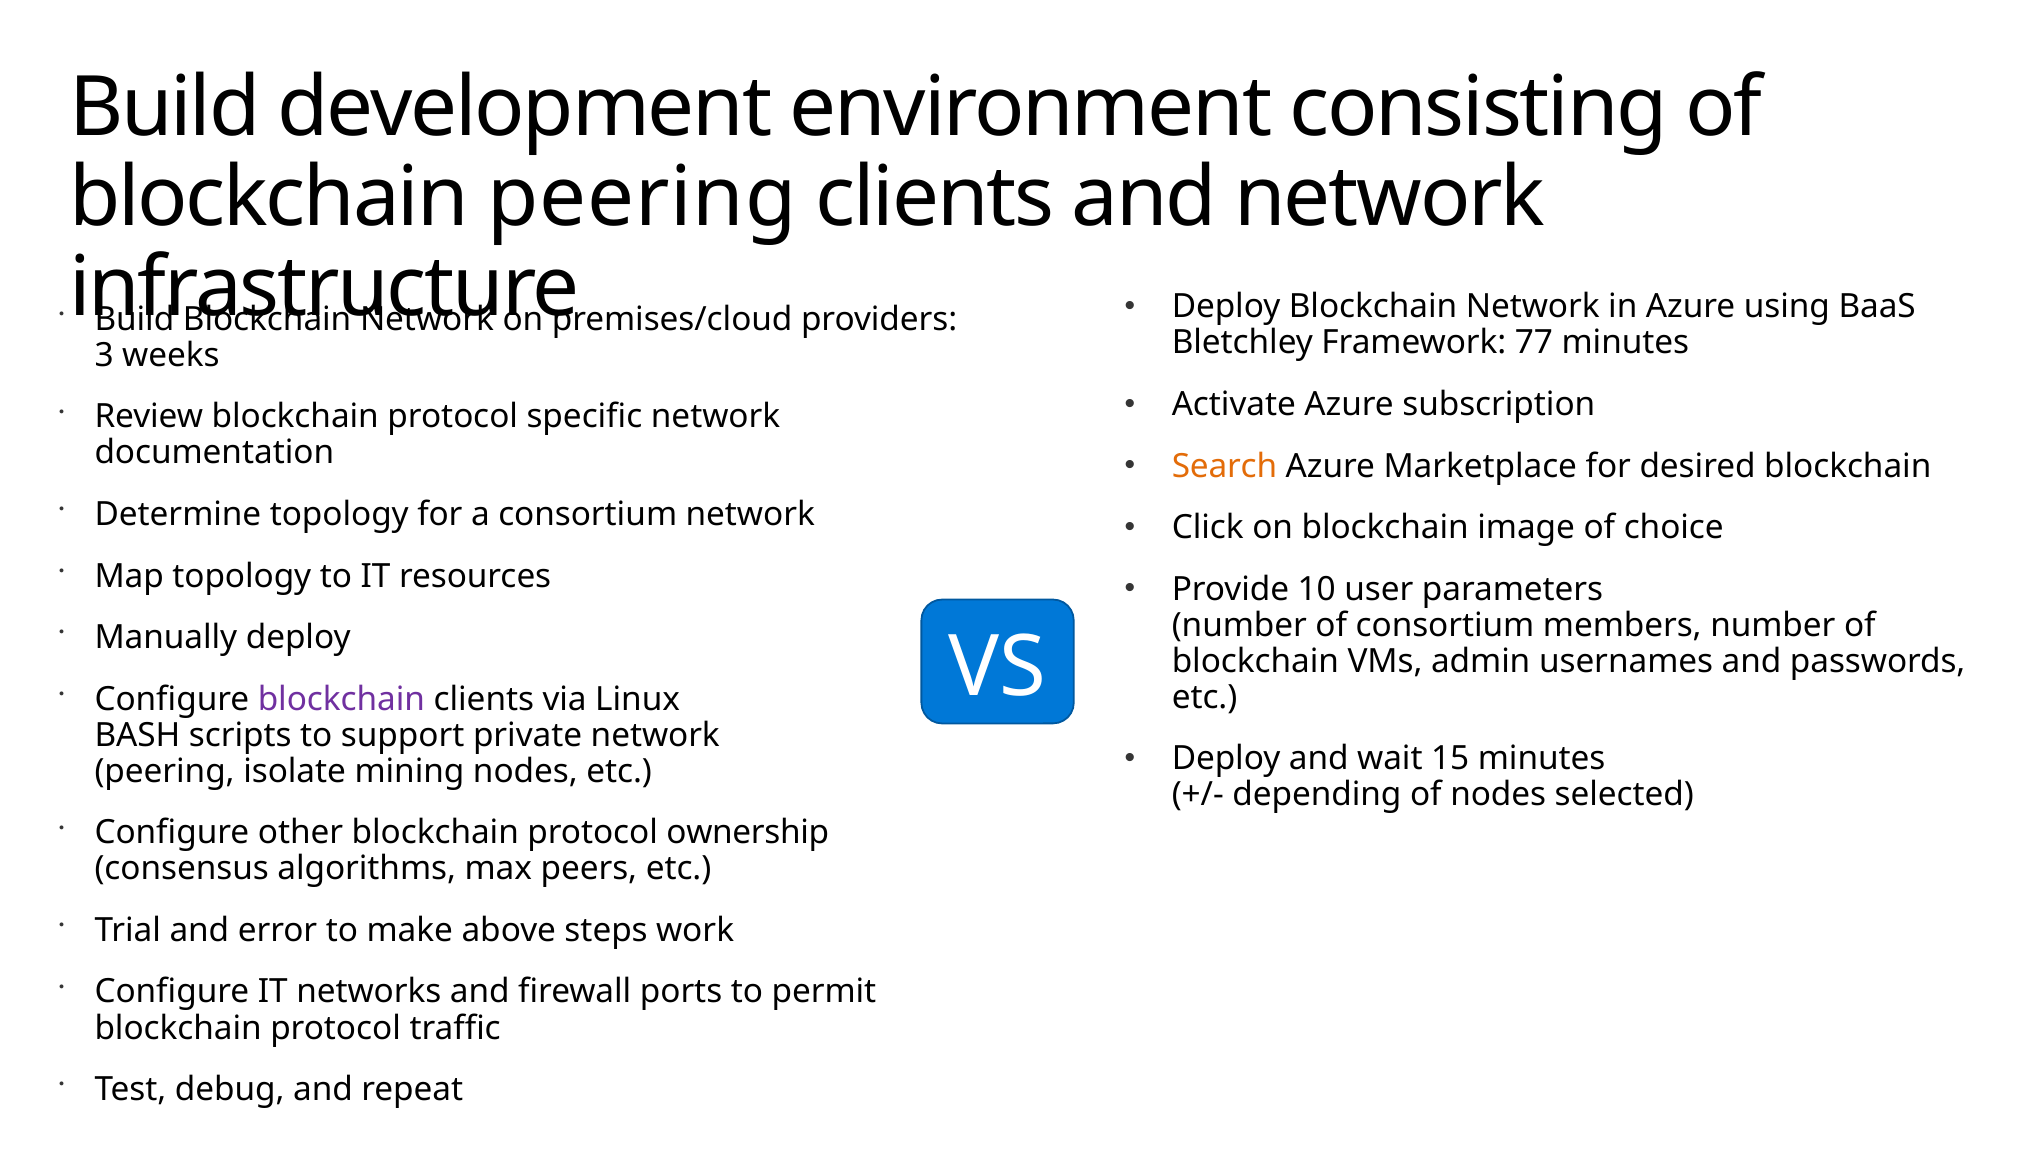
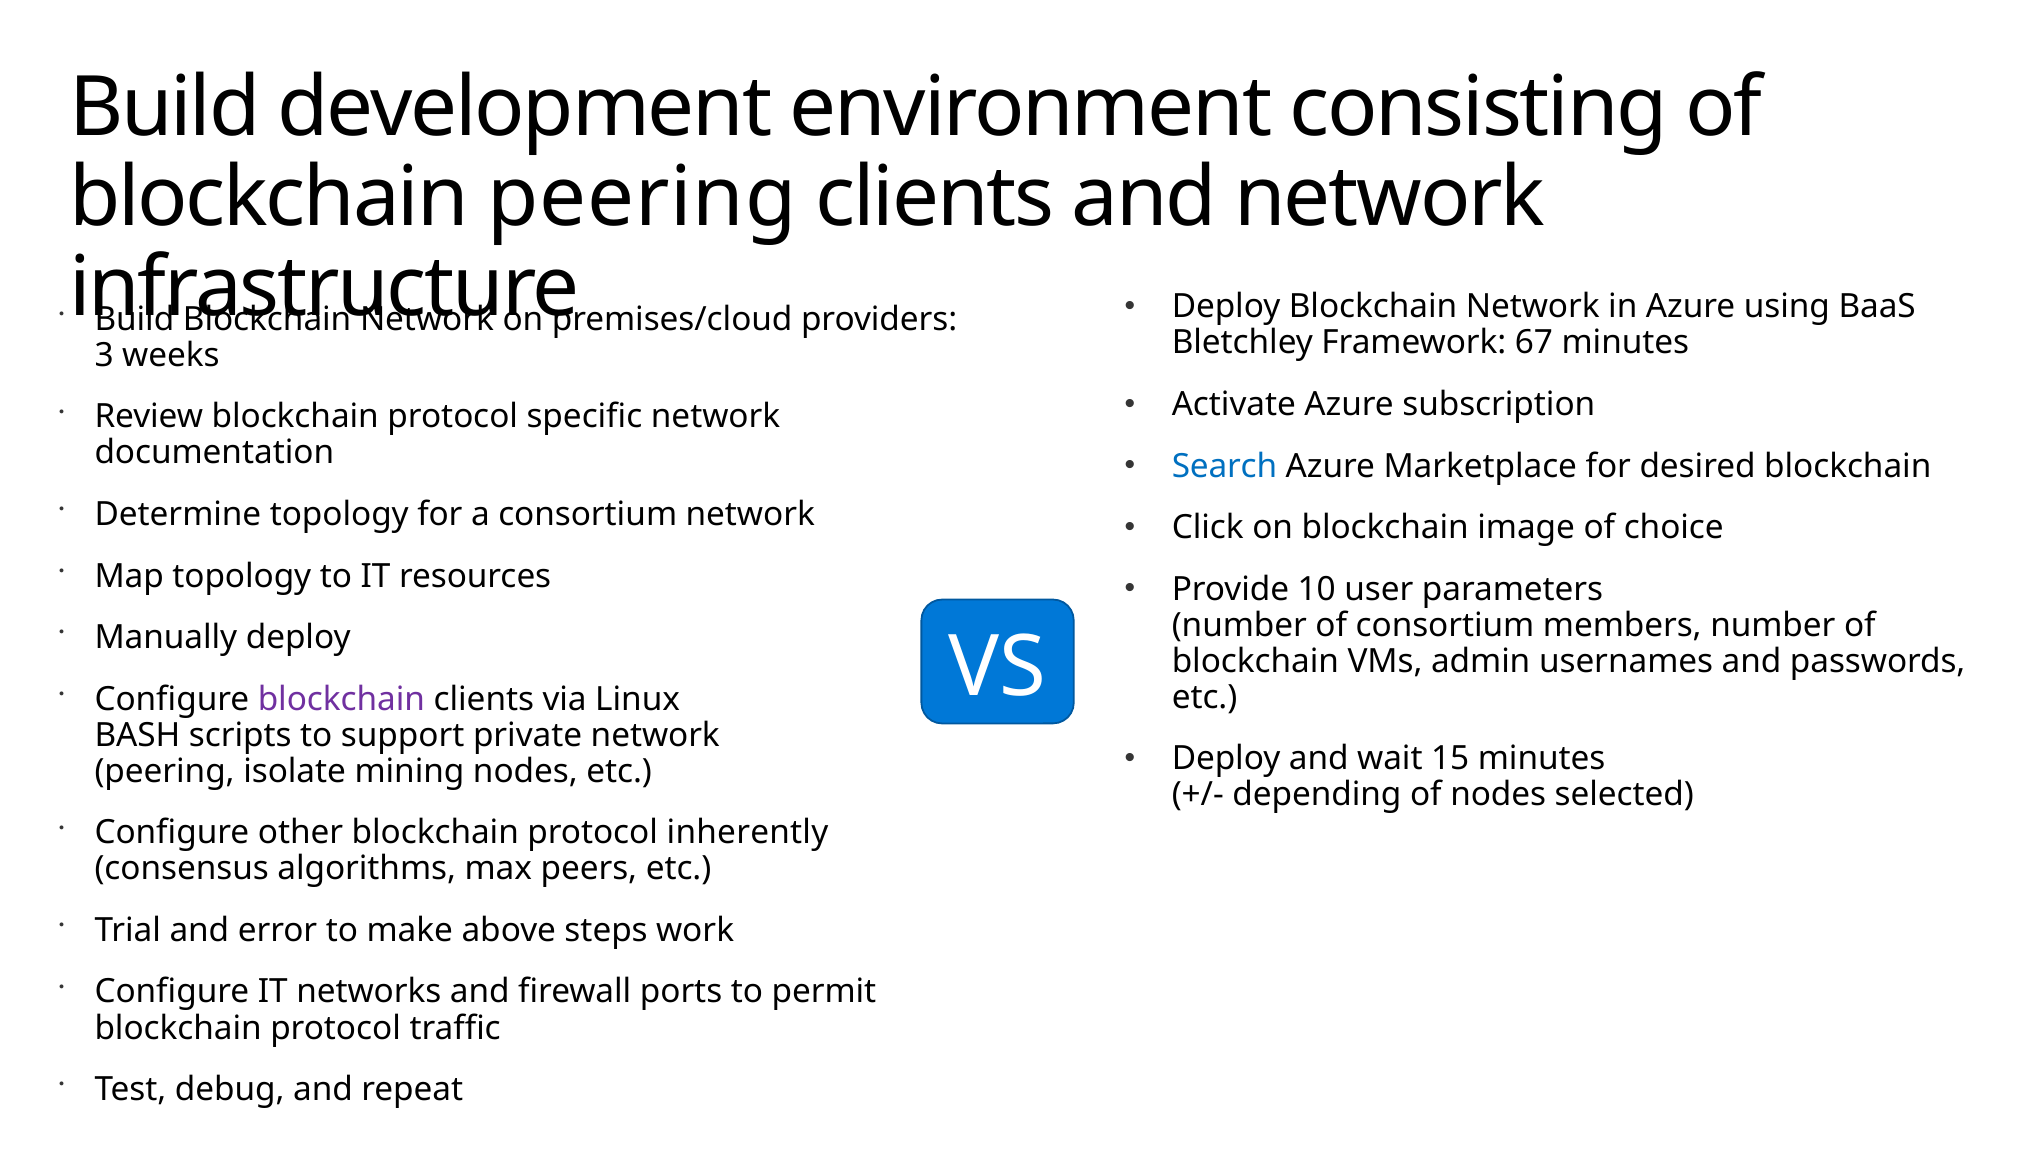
77: 77 -> 67 (1534, 343)
Search colour: orange -> blue (1225, 466)
ownership: ownership -> inherently (748, 833)
